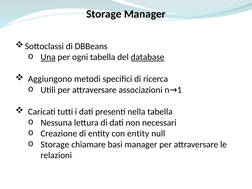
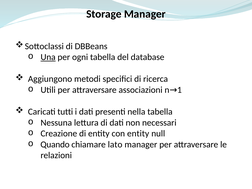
database underline: present -> none (148, 57)
Storage: Storage -> Quando (55, 144)
basi: basi -> lato (115, 144)
